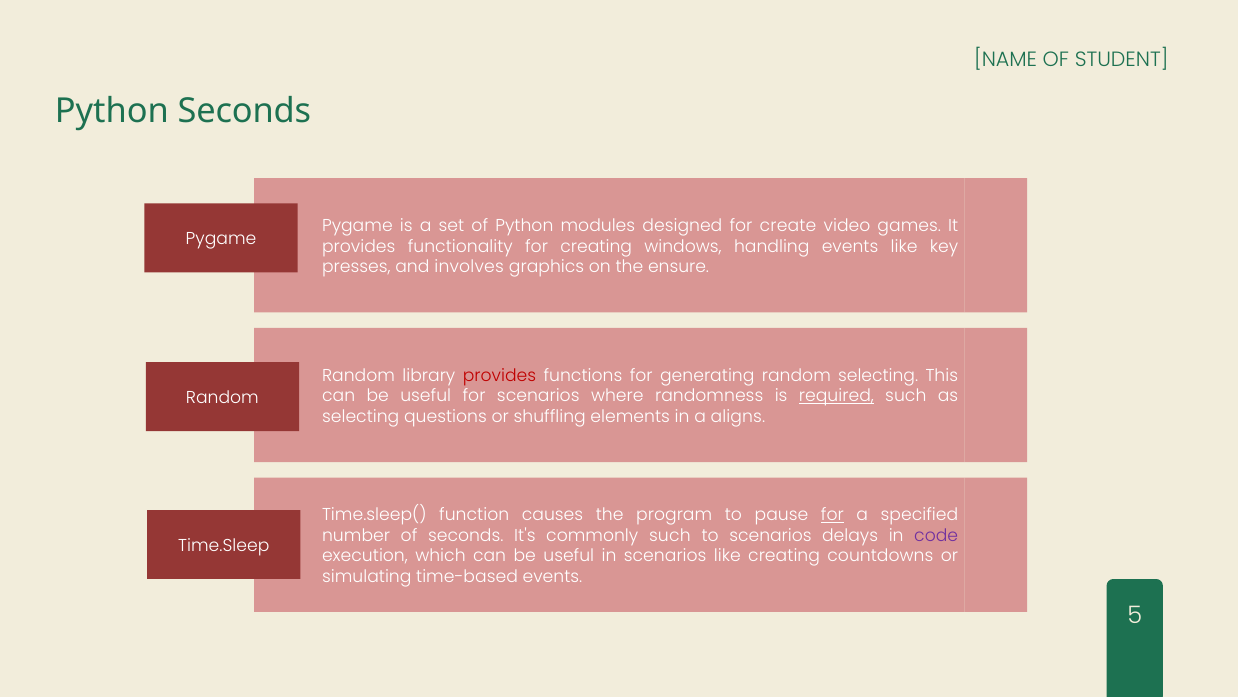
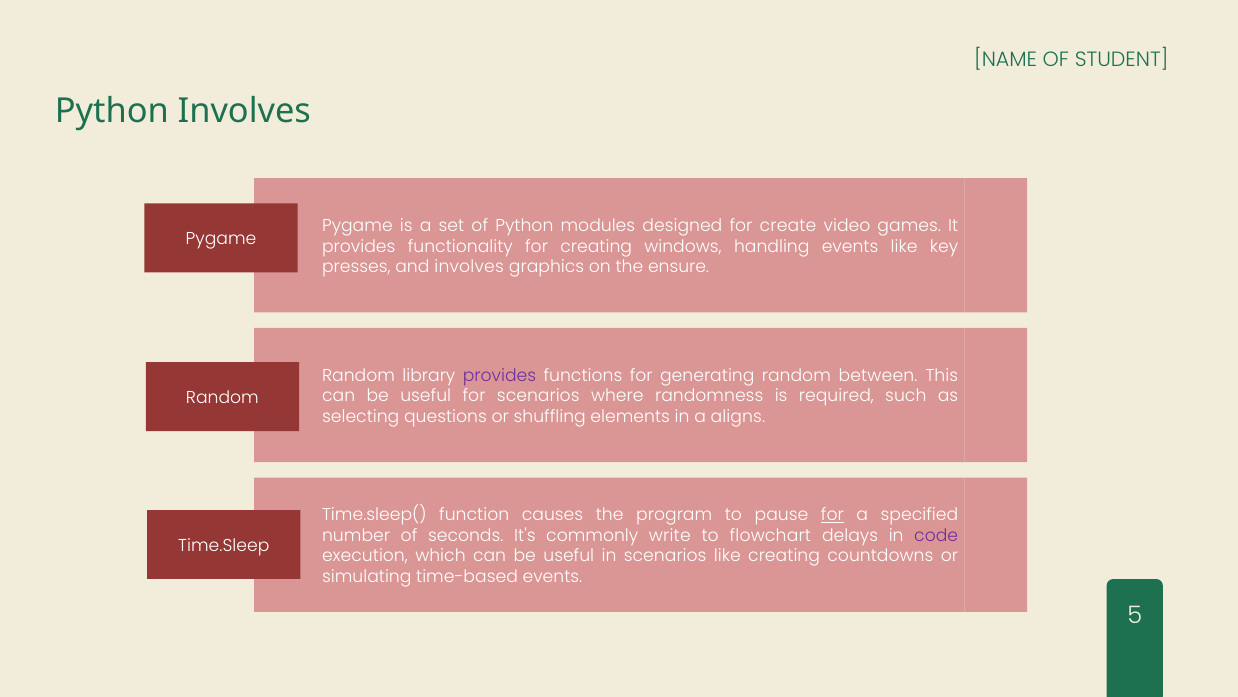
Python Seconds: Seconds -> Involves (244, 111)
provides colour: red -> purple (499, 375)
random selecting: selecting -> between (878, 375)
required underline: present -> none (836, 396)
commonly such: such -> write (670, 535)
to scenarios: scenarios -> flowchart (770, 535)
